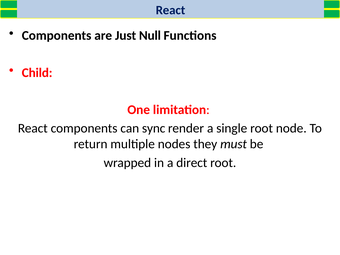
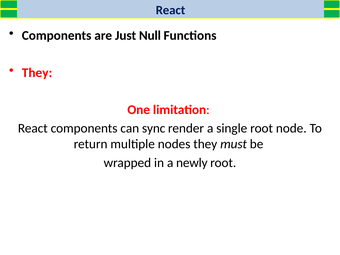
Child: Child -> They (37, 73)
direct: direct -> newly (192, 163)
